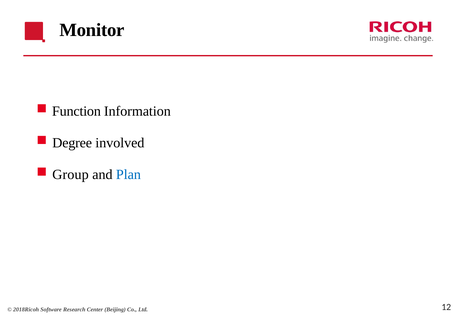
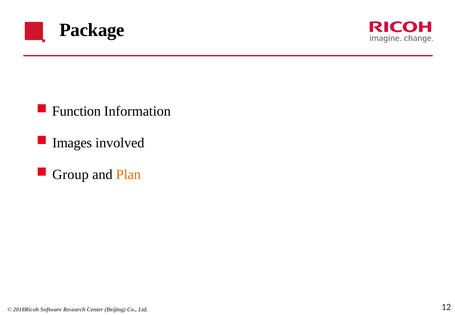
Monitor: Monitor -> Package (92, 30)
Degree: Degree -> Images (72, 143)
Plan colour: blue -> orange (128, 174)
